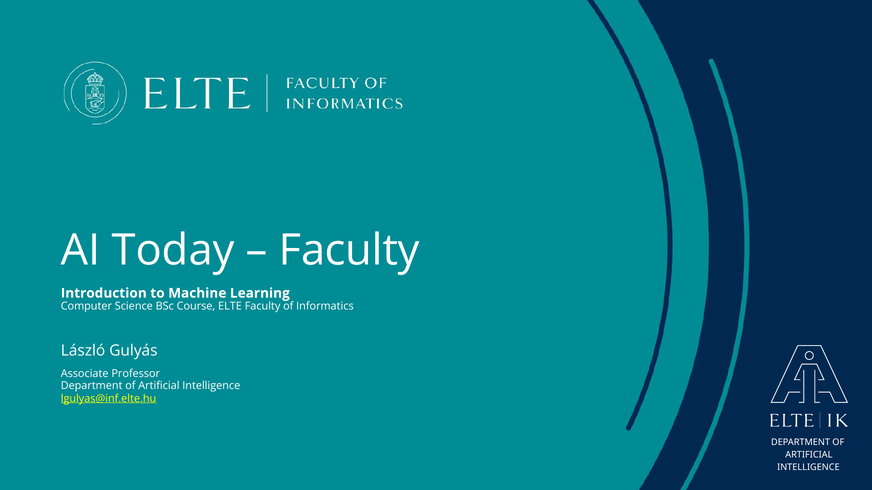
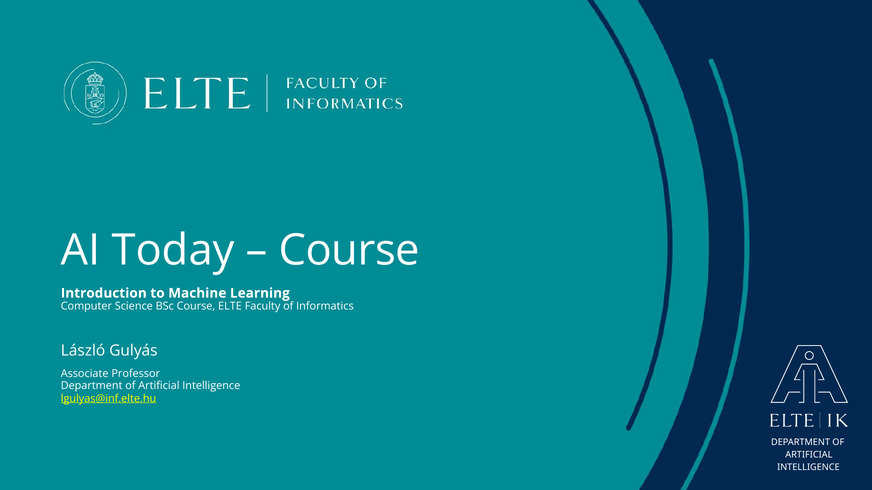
Faculty: Faculty -> Course (349, 250)
